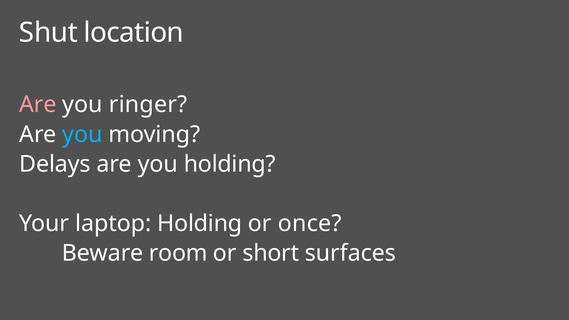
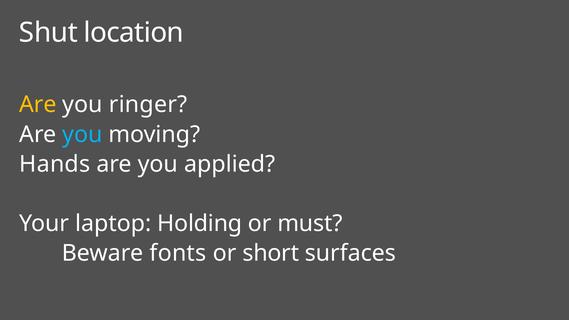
Are colour: pink -> yellow (38, 105)
Delays: Delays -> Hands (55, 164)
you holding: holding -> applied (230, 164)
once: once -> must (310, 224)
room: room -> fonts (178, 253)
